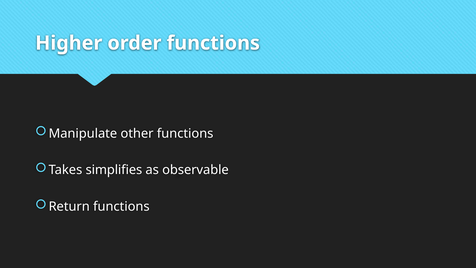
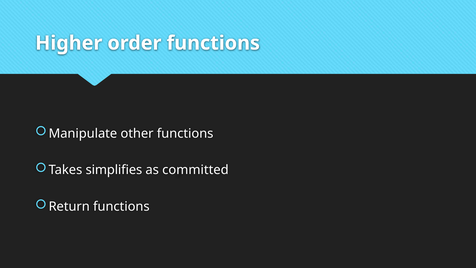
observable: observable -> committed (195, 170)
